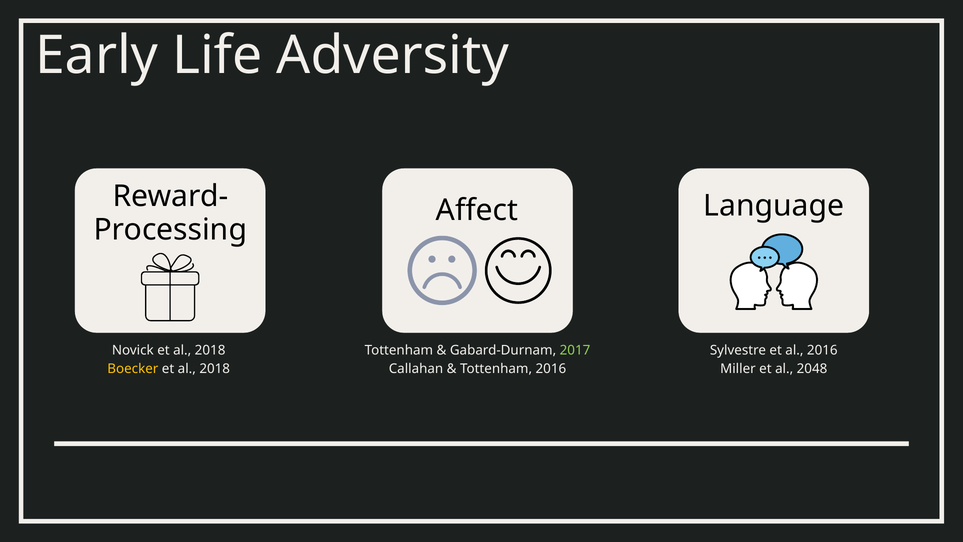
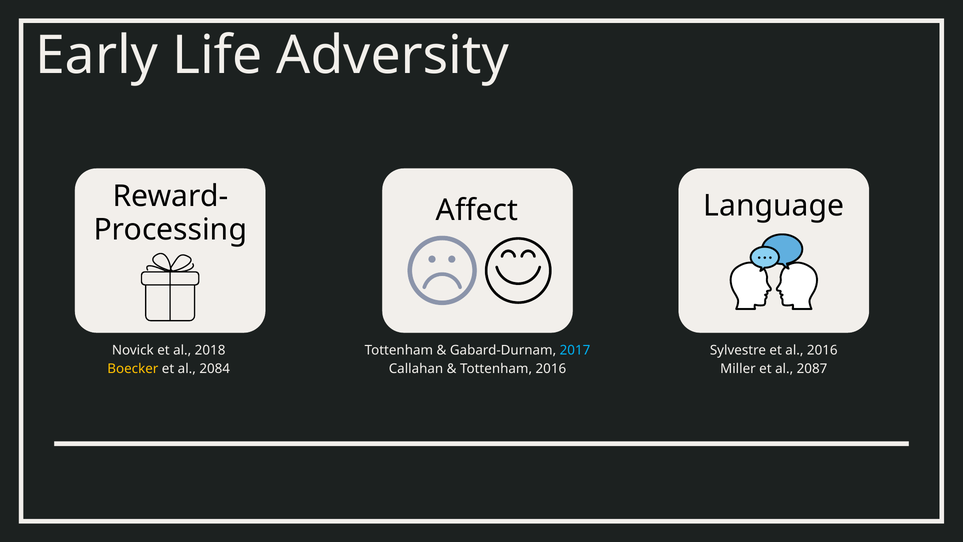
2017 colour: light green -> light blue (575, 350)
2018: 2018 -> 2084 (215, 369)
2048: 2048 -> 2087 (812, 369)
